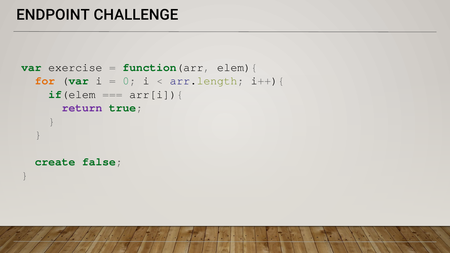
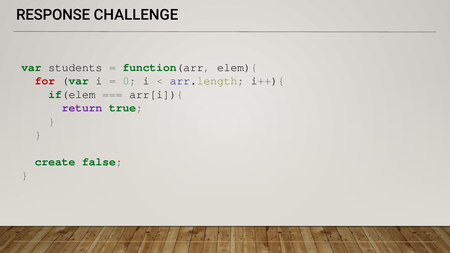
ENDPOINT: ENDPOINT -> RESPONSE (53, 15)
exercise: exercise -> students (75, 67)
for colour: orange -> red (45, 81)
